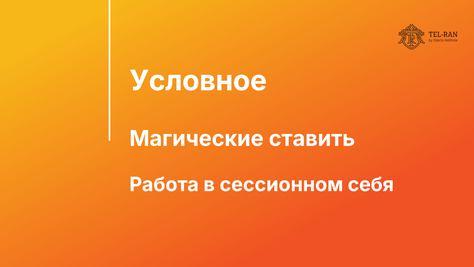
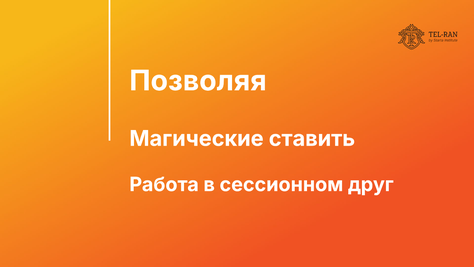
Условное: Условное -> Позволяя (198, 81)
себя: себя -> друг (371, 184)
